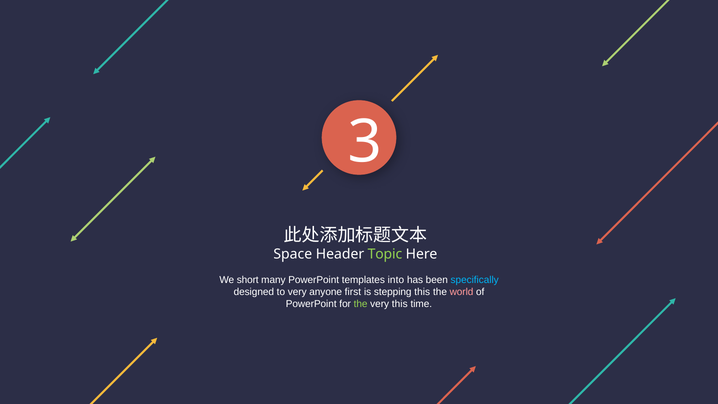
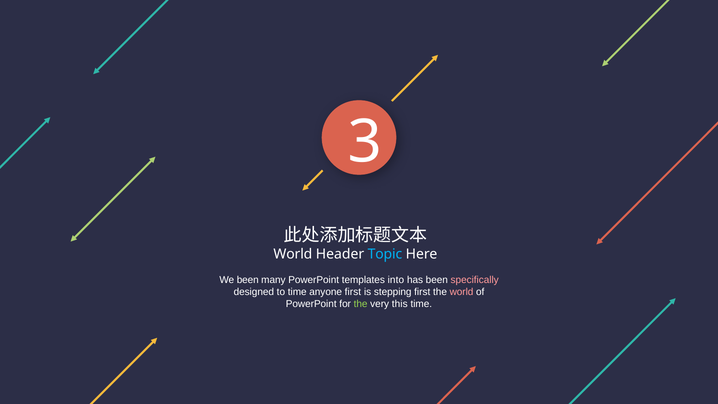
Space: Space -> World (293, 254)
Topic colour: light green -> light blue (385, 254)
We short: short -> been (248, 280)
specifically colour: light blue -> pink (475, 280)
to very: very -> time (297, 292)
stepping this: this -> first (422, 292)
